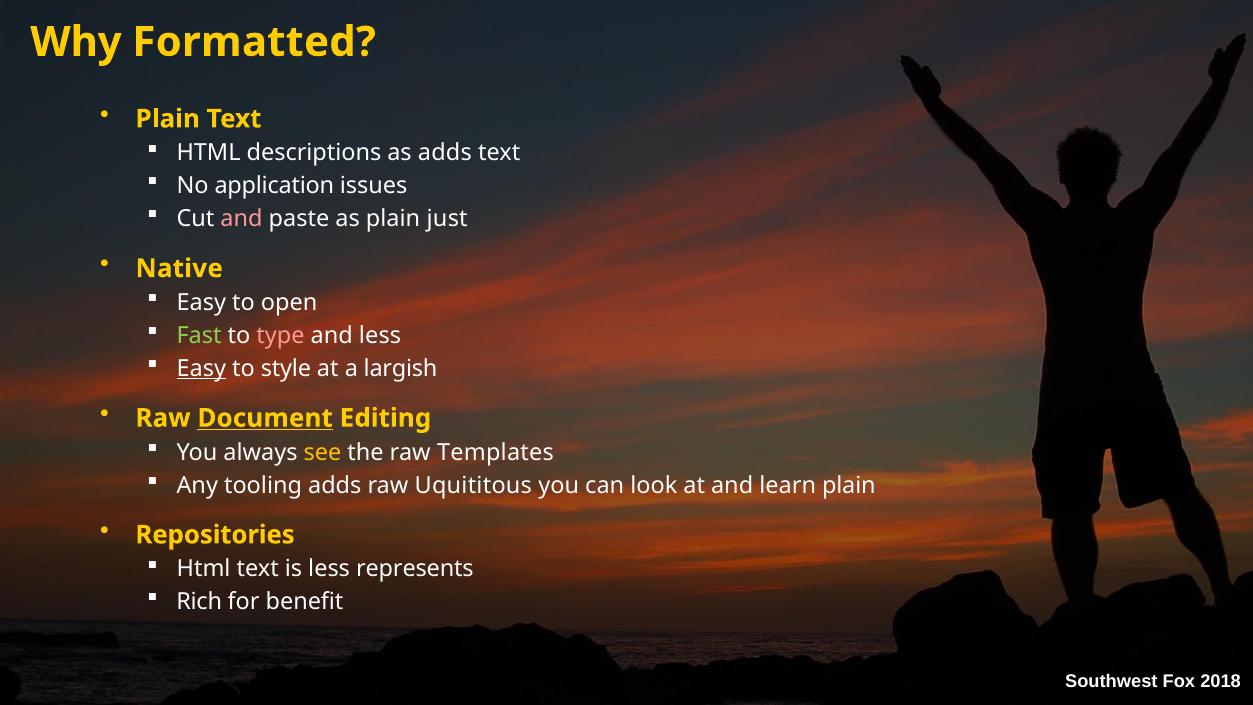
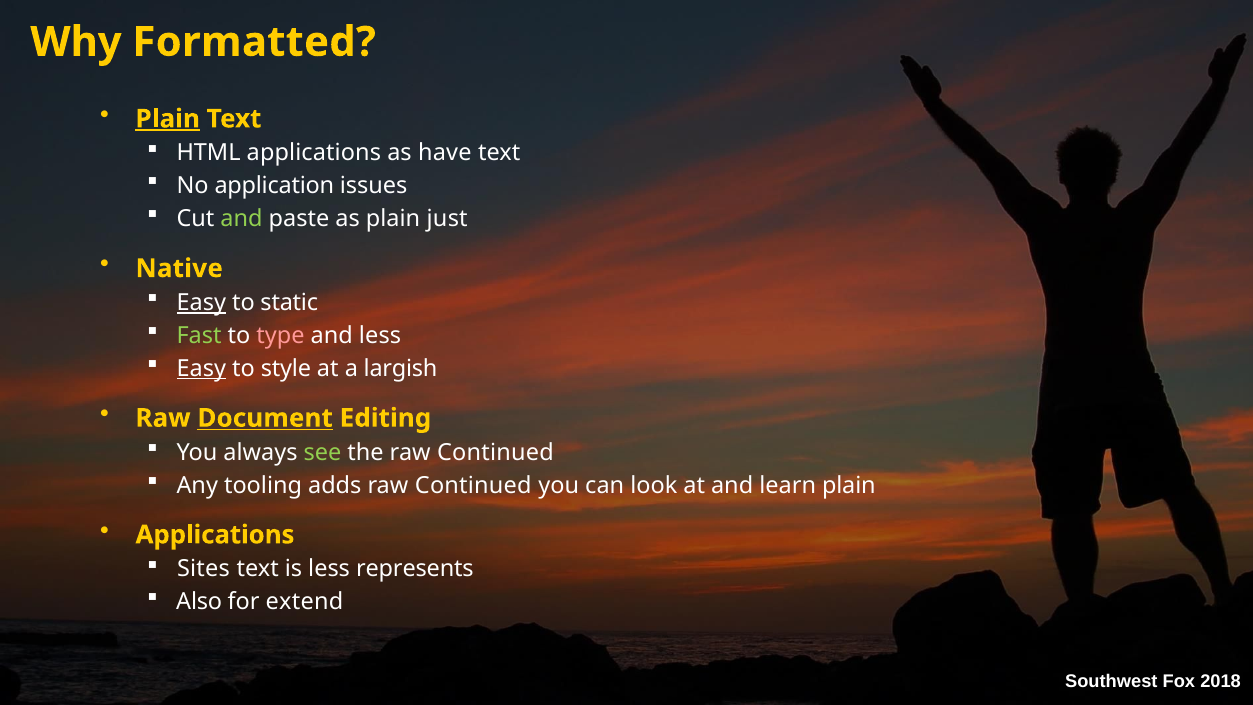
Plain underline: none -> present (168, 119)
HTML descriptions: descriptions -> applications (314, 153)
as adds: adds -> have (445, 153)
and colour: pink -> light green (241, 219)
Easy underline: none -> present (201, 303)
open: open -> static (289, 303)
see colour: yellow -> light green (322, 452)
the raw Templates: Templates -> Continued (495, 452)
adds raw Uquititous: Uquititous -> Continued (473, 485)
Repositories: Repositories -> Applications (215, 535)
Html: Html -> Sites (203, 569)
Rich: Rich -> Also (199, 602)
benefit: benefit -> extend (304, 602)
